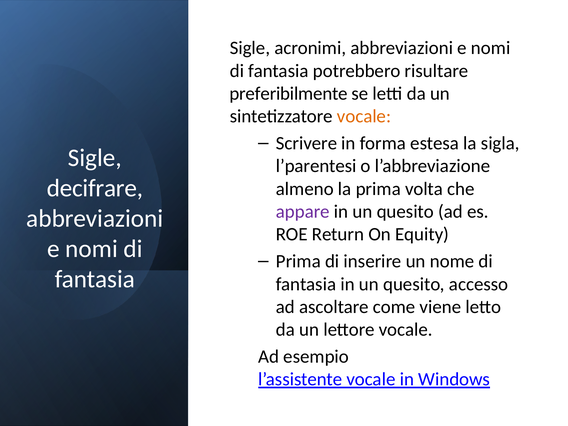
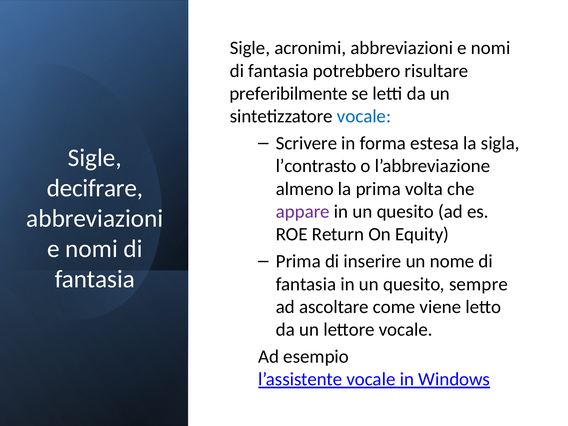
vocale colour: orange -> blue (364, 116)
l’parentesi: l’parentesi -> l’contrasto (316, 166)
accesso: accesso -> sempre (478, 284)
